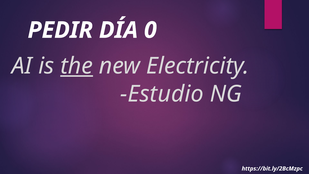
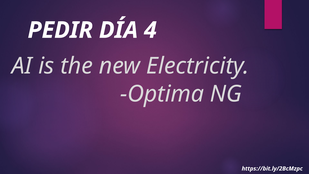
0: 0 -> 4 (150, 30)
the underline: present -> none (77, 66)
Estudio: Estudio -> Optima (162, 94)
